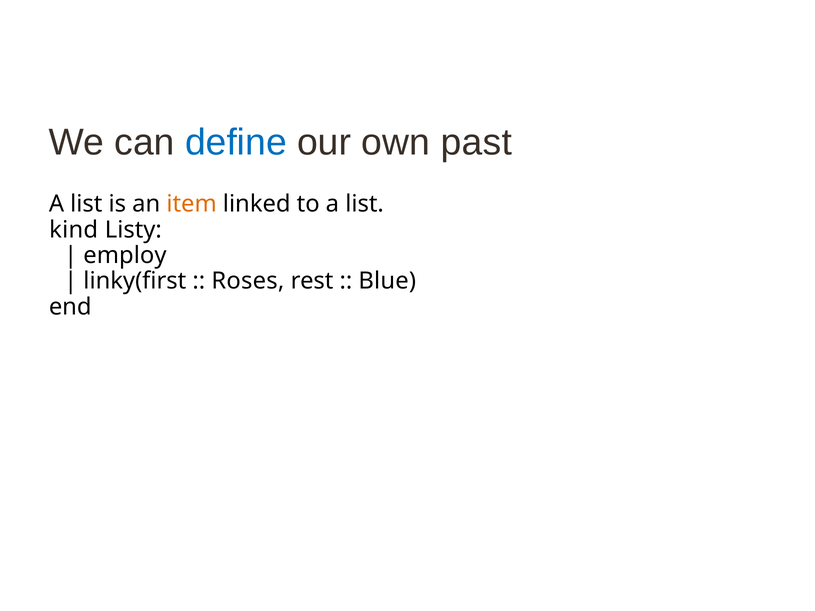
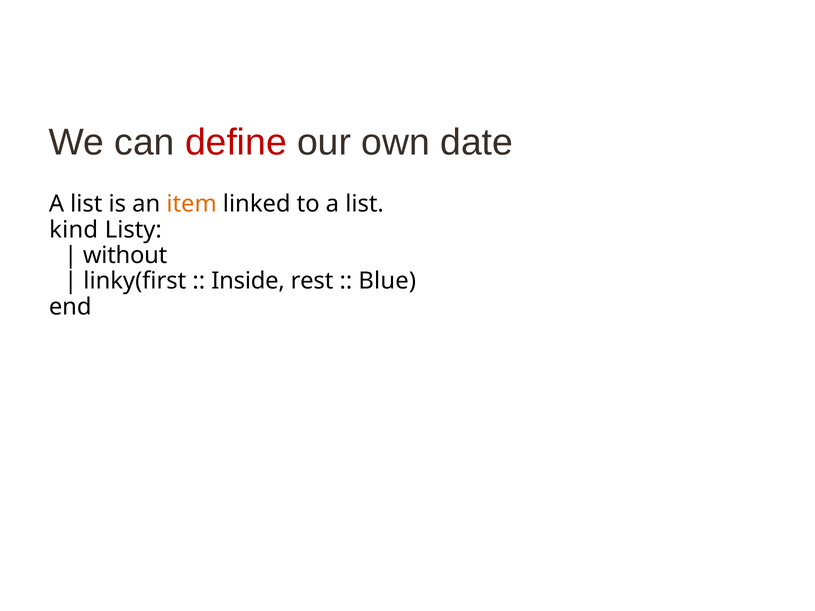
define colour: blue -> red (236, 143)
past: past -> date (477, 143)
employ: employ -> without (125, 256)
Roses: Roses -> Inside (248, 281)
